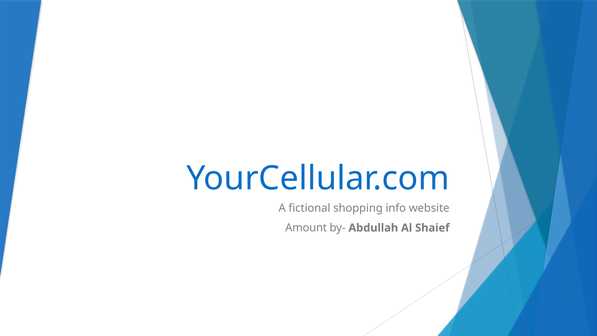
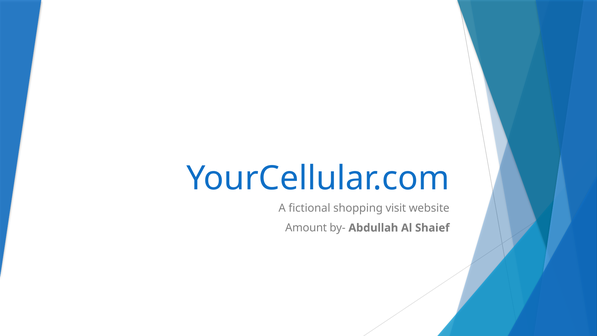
info: info -> visit (396, 208)
